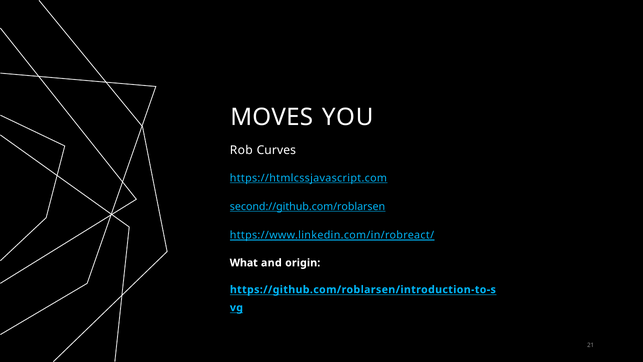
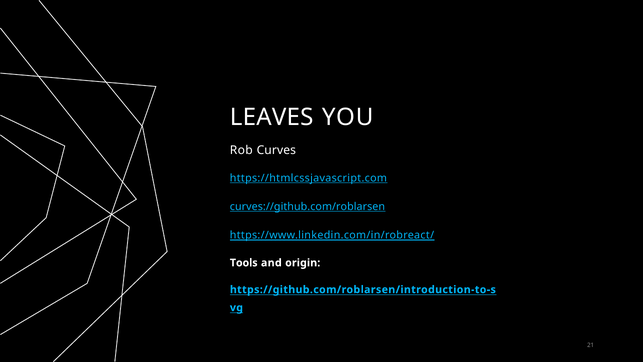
MOVES: MOVES -> LEAVES (272, 117)
second://github.com/roblarsen: second://github.com/roblarsen -> curves://github.com/roblarsen (307, 206)
What: What -> Tools (244, 263)
